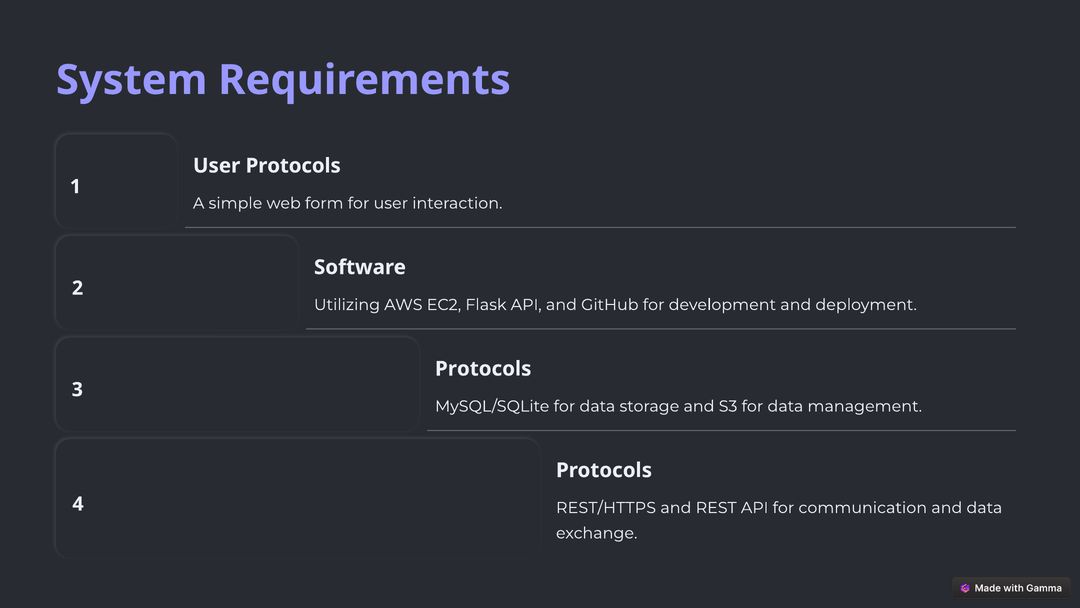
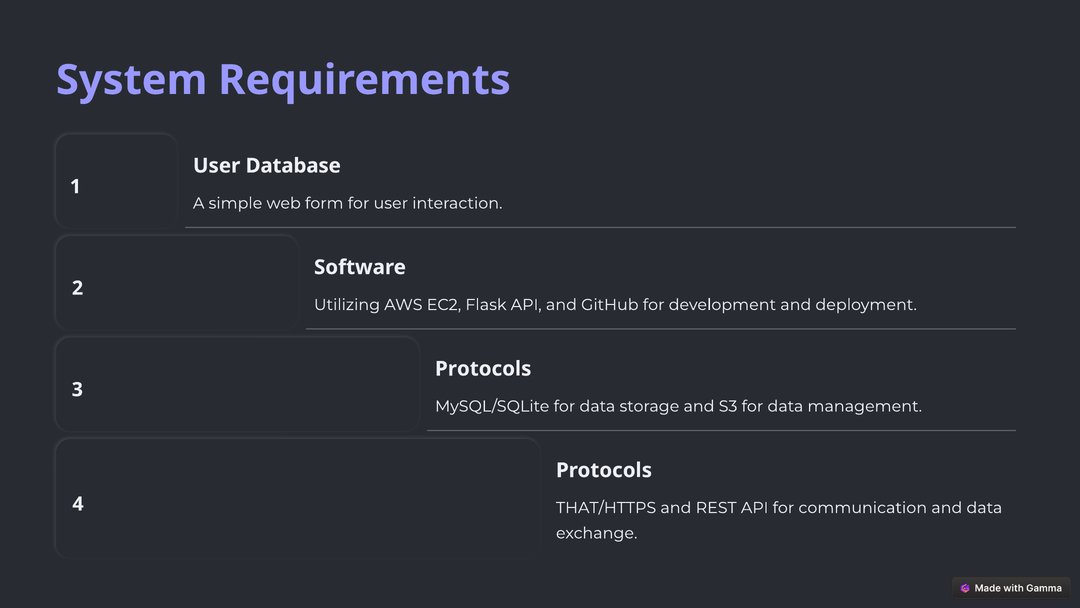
User Protocols: Protocols -> Database (293, 166)
REST/HTTPS: REST/HTTPS -> THAT/HTTPS (606, 507)
